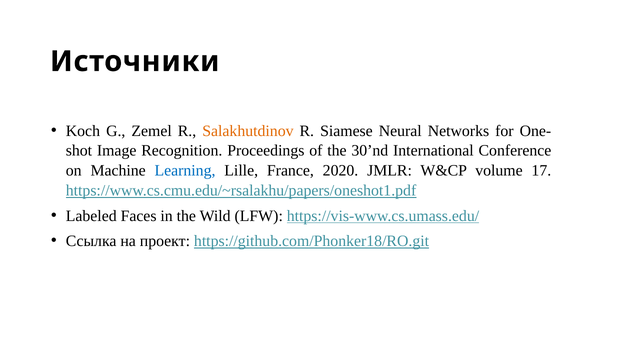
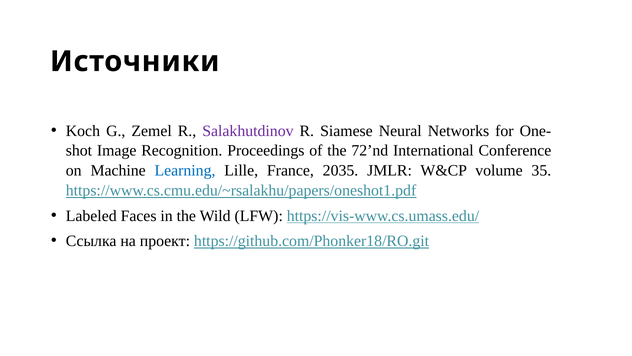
Salakhutdinov colour: orange -> purple (248, 131)
30’nd: 30’nd -> 72’nd (370, 151)
2020: 2020 -> 2035 (341, 170)
17: 17 -> 35 (541, 170)
